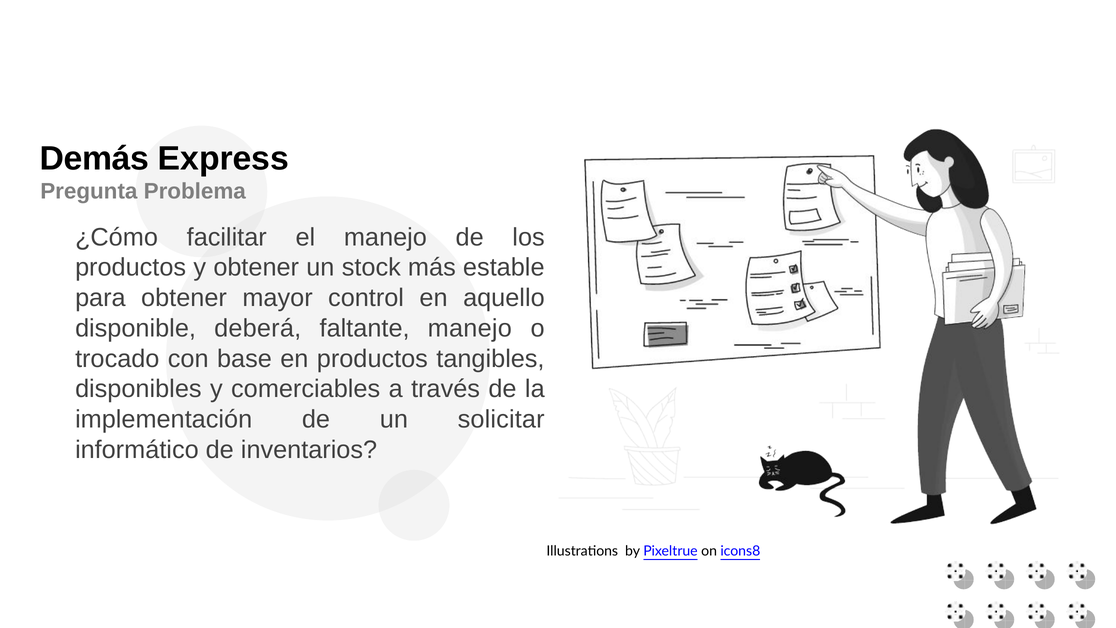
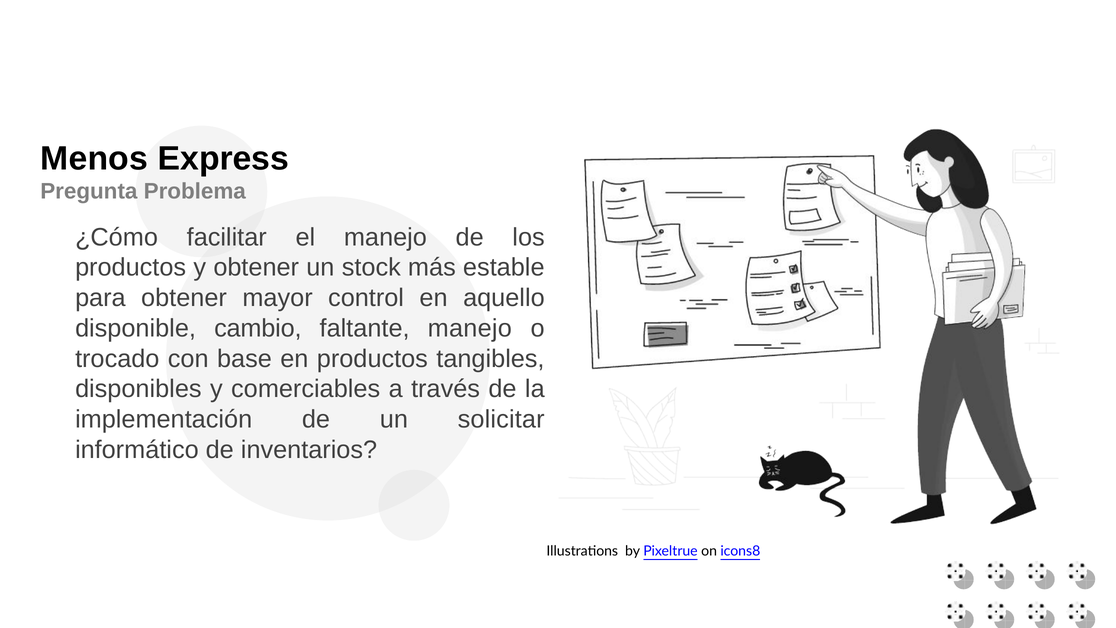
Demás: Demás -> Menos (94, 158)
deberá: deberá -> cambio (258, 328)
